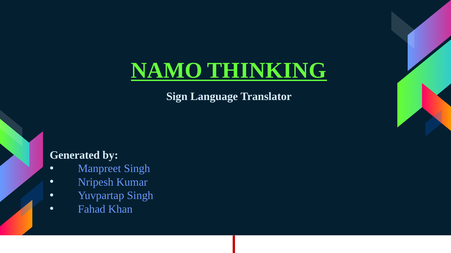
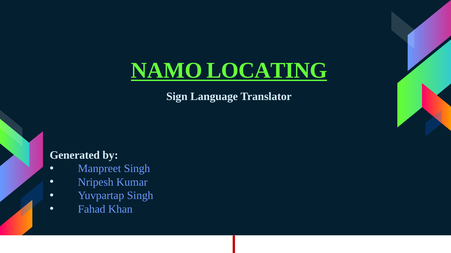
THINKING: THINKING -> LOCATING (267, 71)
